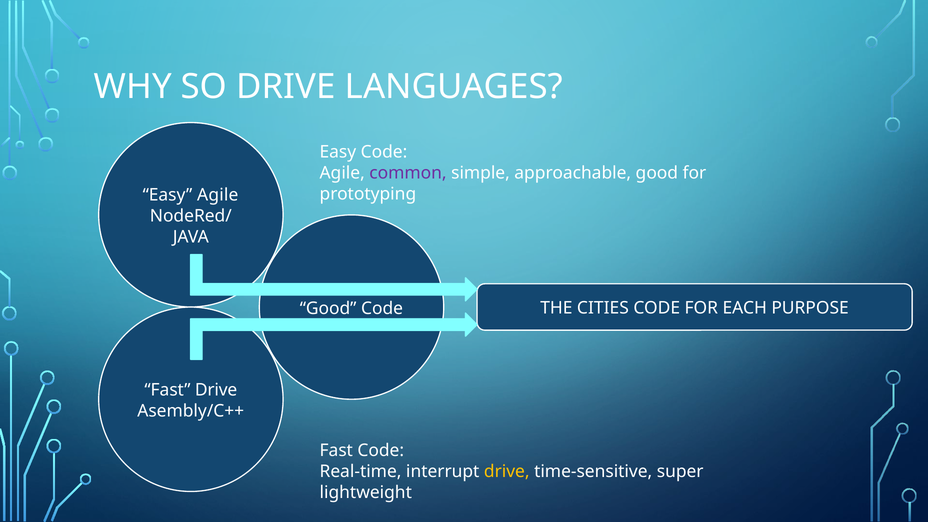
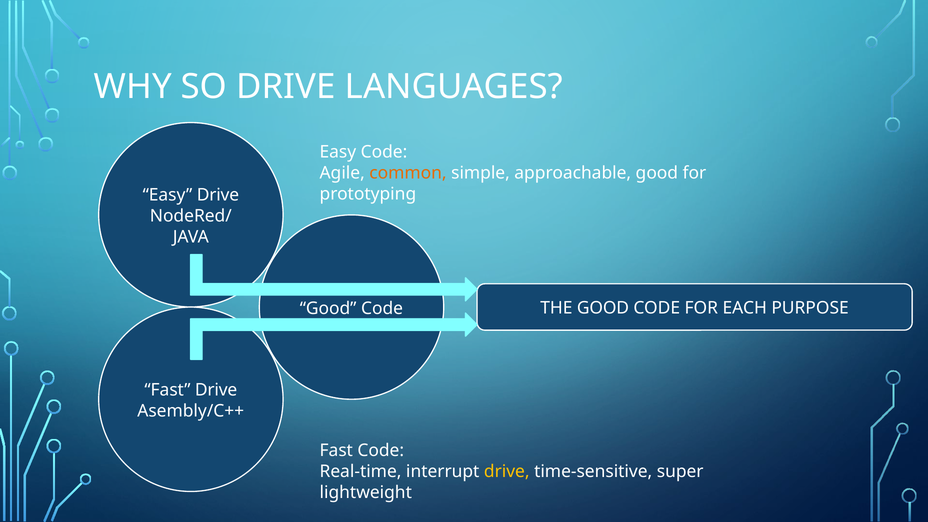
common colour: purple -> orange (408, 173)
Easy Agile: Agile -> Drive (218, 195)
THE CITIES: CITIES -> GOOD (603, 308)
